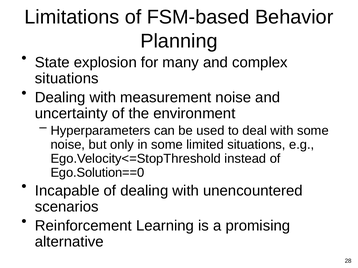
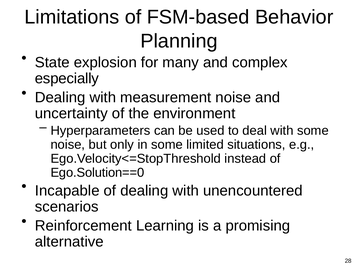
situations: situations -> especially (67, 79)
